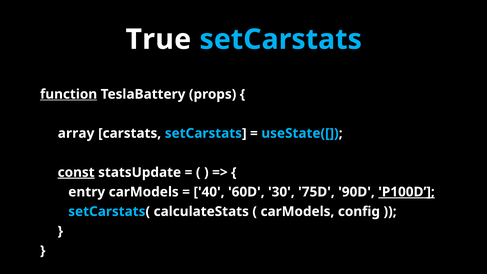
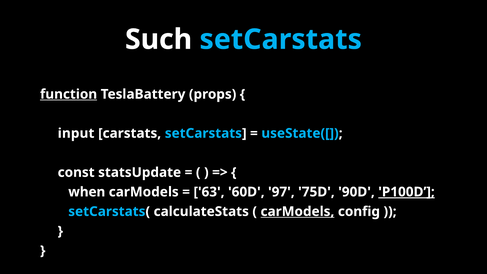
True: True -> Such (159, 39)
array: array -> input (76, 133)
const underline: present -> none (76, 172)
entry: entry -> when (87, 192)
40: 40 -> 63 (209, 192)
30: 30 -> 97 (281, 192)
carModels underline: none -> present (297, 211)
